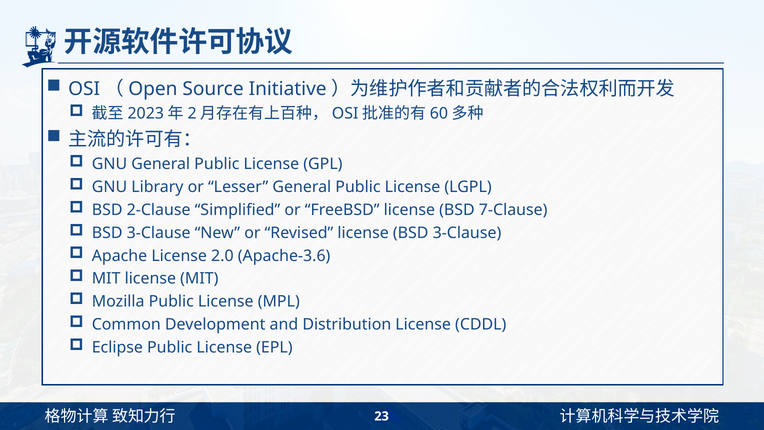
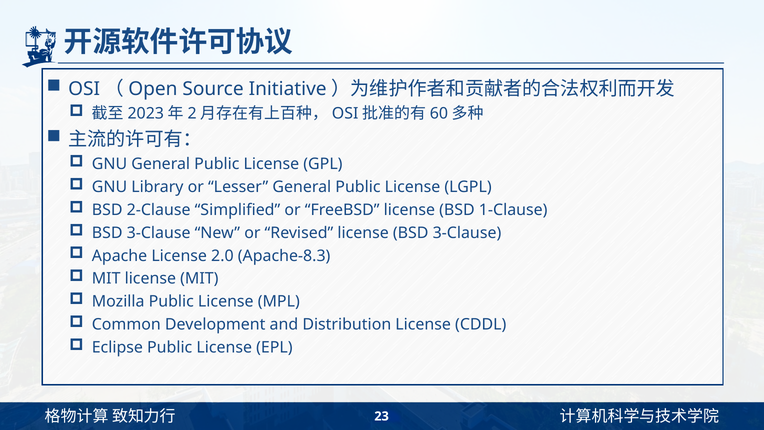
7-Clause: 7-Clause -> 1-Clause (513, 210)
Apache-3.6: Apache-3.6 -> Apache-8.3 (284, 256)
